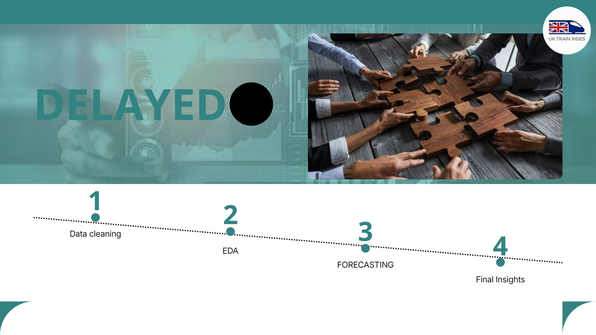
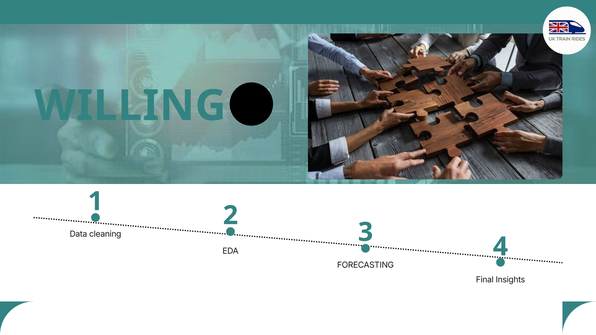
DELAYED: DELAYED -> WILLING (130, 106)
